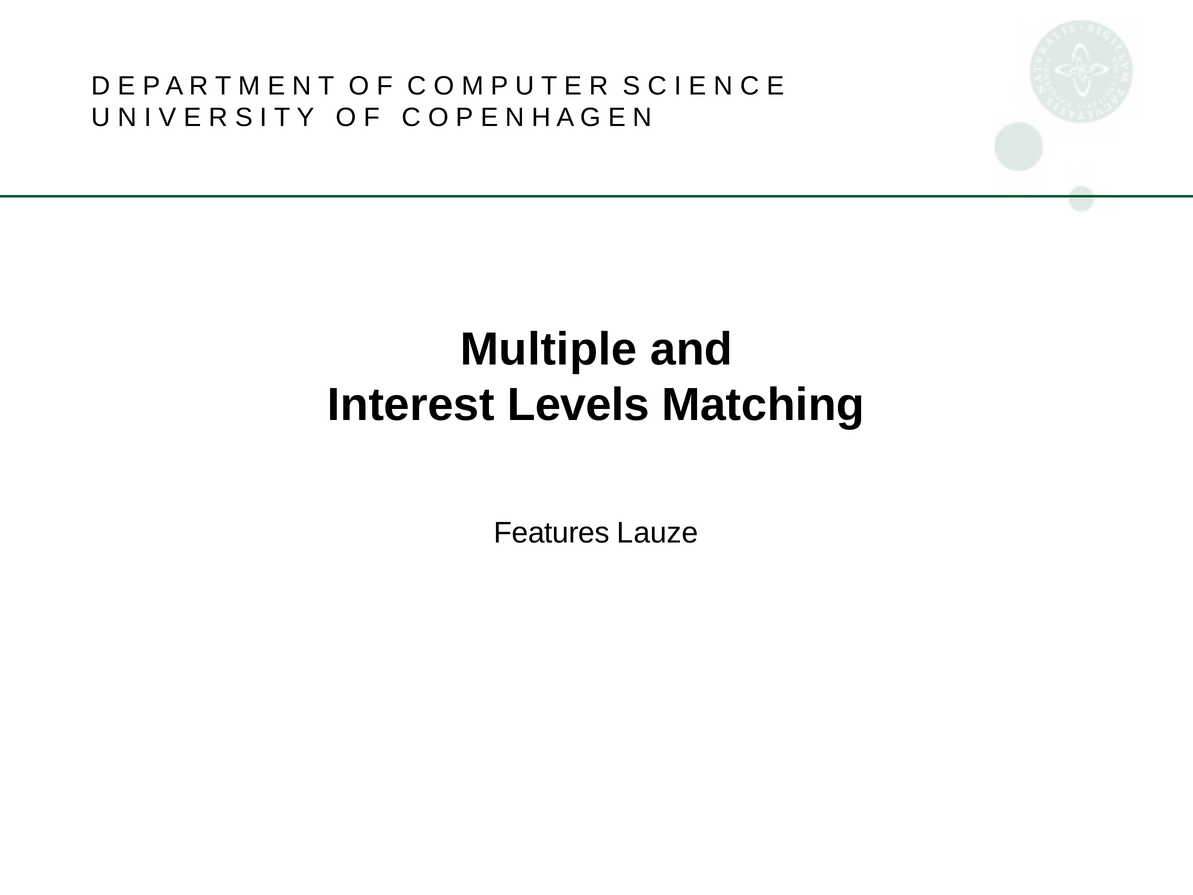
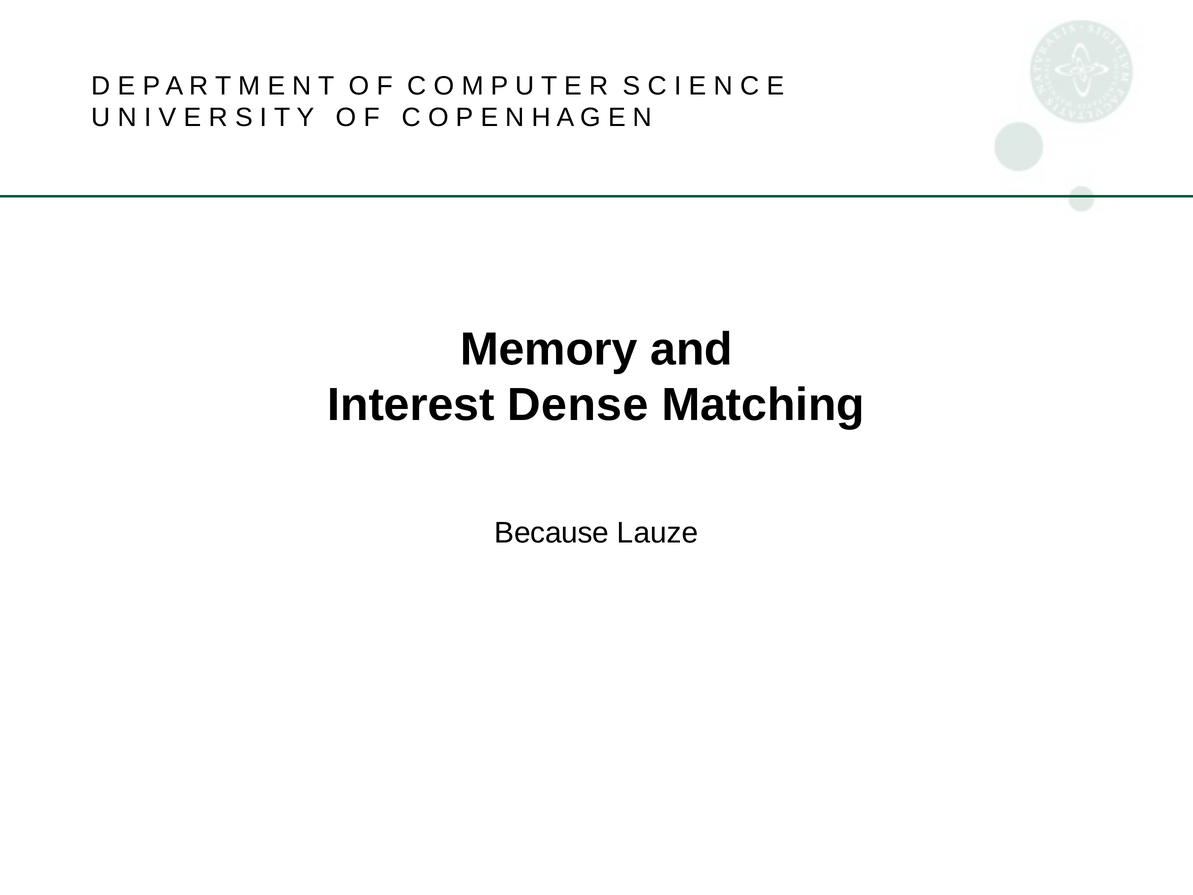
Multiple: Multiple -> Memory (549, 349)
Levels: Levels -> Dense (578, 405)
Features: Features -> Because (552, 533)
